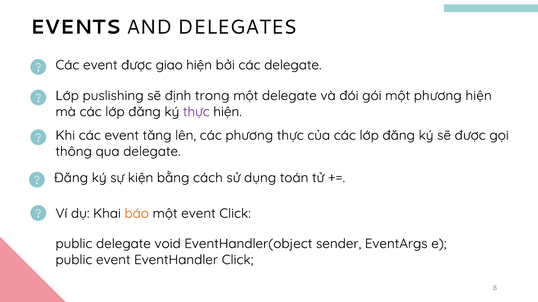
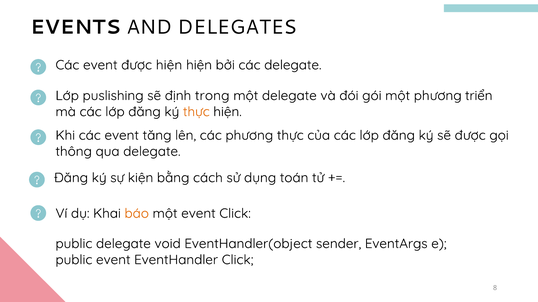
được giao: giao -> hiện (169, 65)
phương hiện: hiện -> triển (479, 96)
thực colour: purple -> orange (196, 112)
